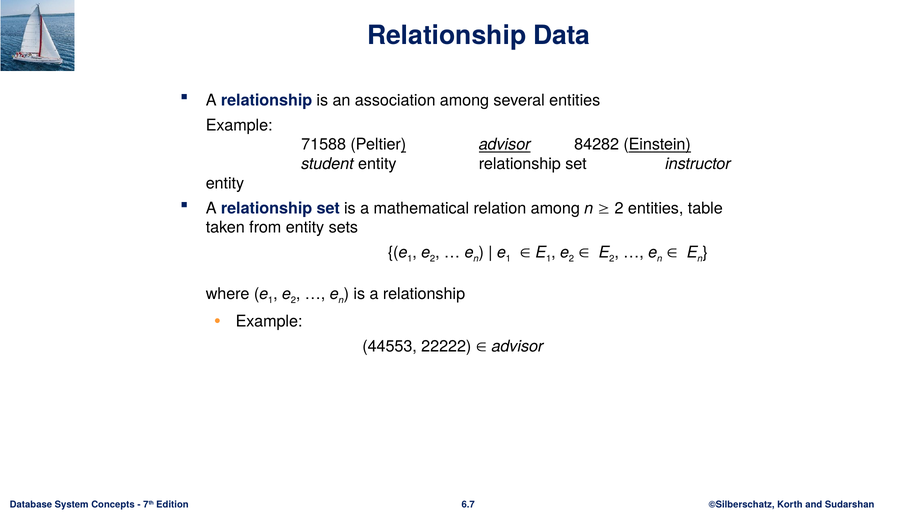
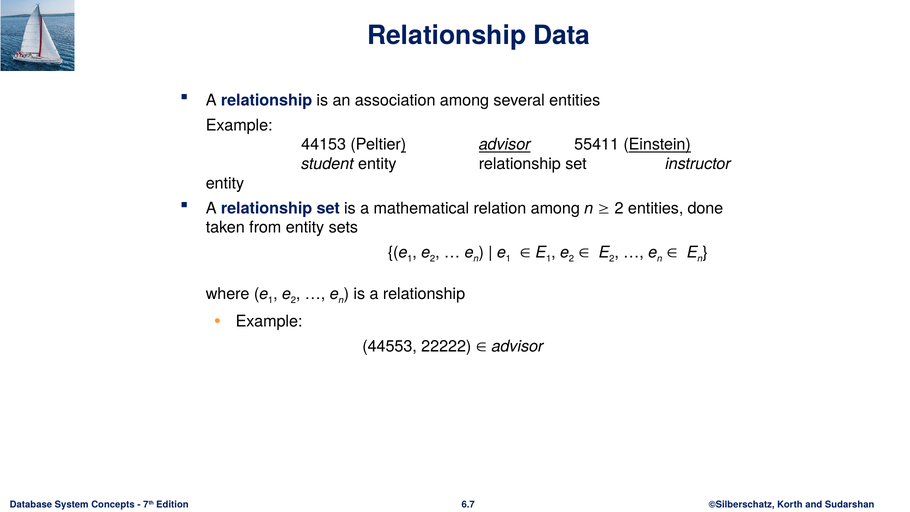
71588: 71588 -> 44153 (324, 145)
84282: 84282 -> 55411 (597, 145)
table: table -> done (705, 208)
